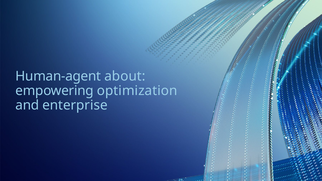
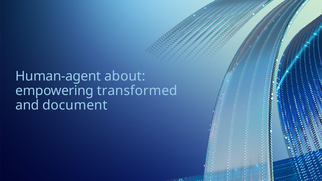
optimization: optimization -> transformed (137, 91)
enterprise: enterprise -> document (75, 105)
